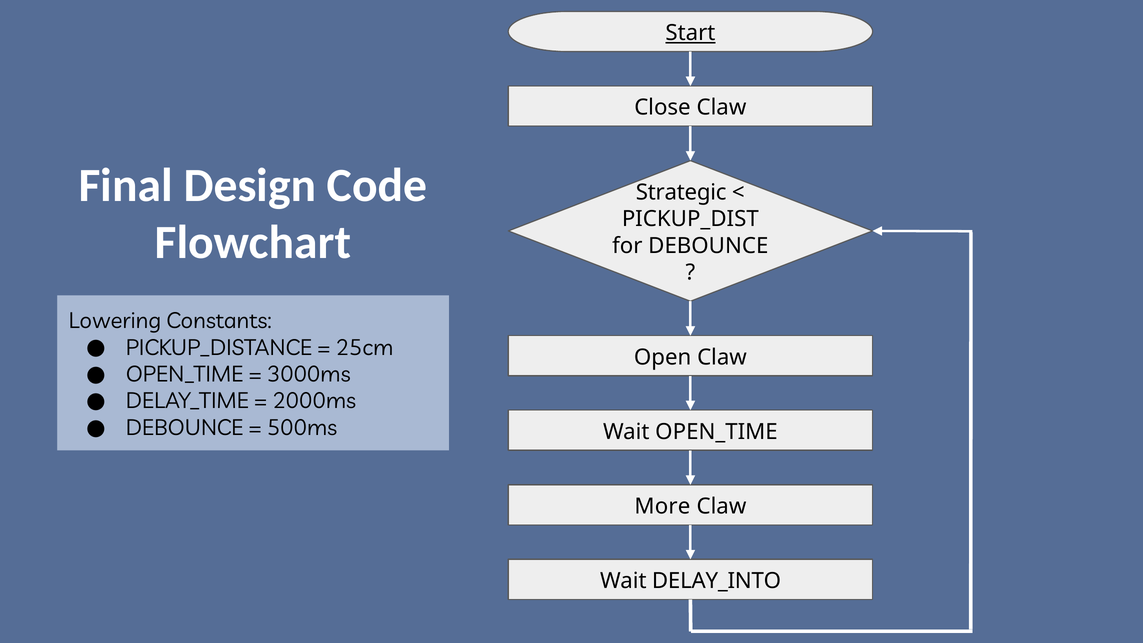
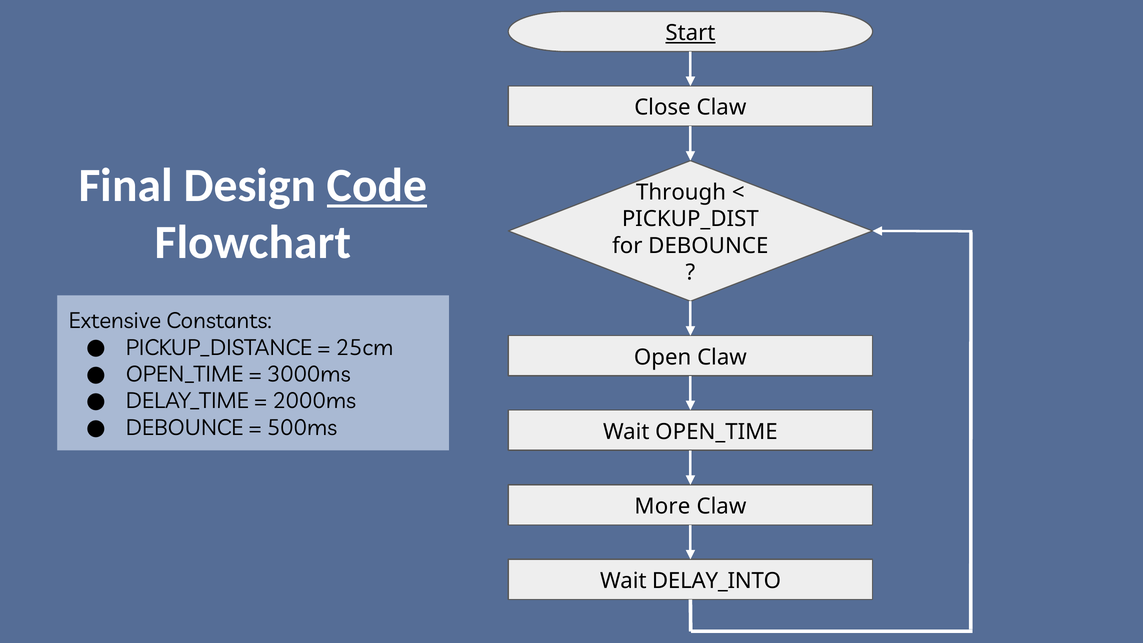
Code underline: none -> present (377, 185)
Strategic: Strategic -> Through (681, 192)
Lowering: Lowering -> Extensive (115, 321)
